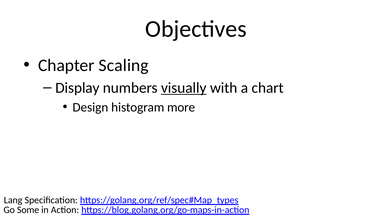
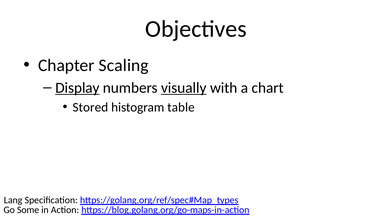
Display underline: none -> present (77, 88)
Design: Design -> Stored (90, 107)
more: more -> table (181, 107)
